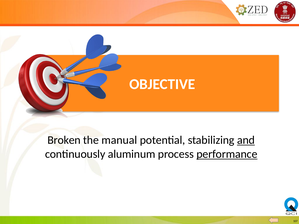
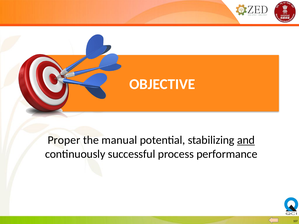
Broken: Broken -> Proper (64, 140)
aluminum: aluminum -> successful (132, 154)
performance underline: present -> none (227, 154)
